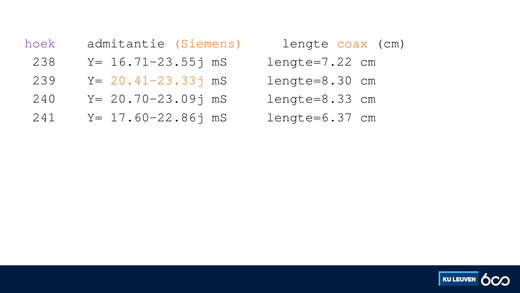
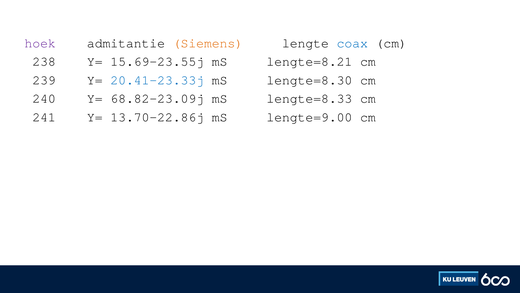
coax colour: orange -> blue (352, 43)
16.71-23.55j: 16.71-23.55j -> 15.69-23.55j (157, 62)
lengte=7.22: lengte=7.22 -> lengte=8.21 (309, 62)
20.41-23.33j colour: orange -> blue (157, 80)
20.70-23.09j: 20.70-23.09j -> 68.82-23.09j (157, 98)
17.60-22.86j: 17.60-22.86j -> 13.70-22.86j (157, 117)
lengte=6.37: lengte=6.37 -> lengte=9.00 (309, 117)
